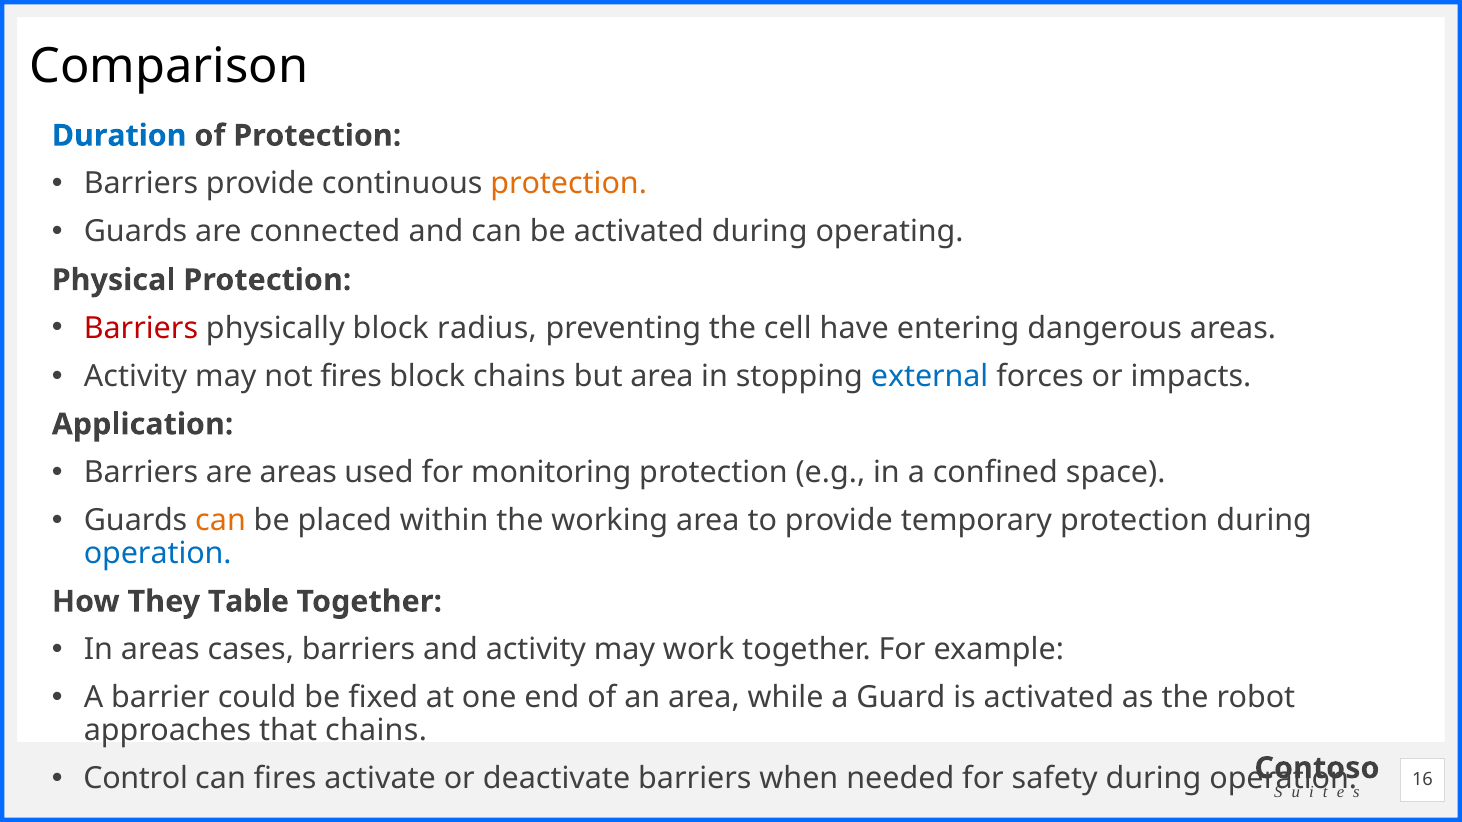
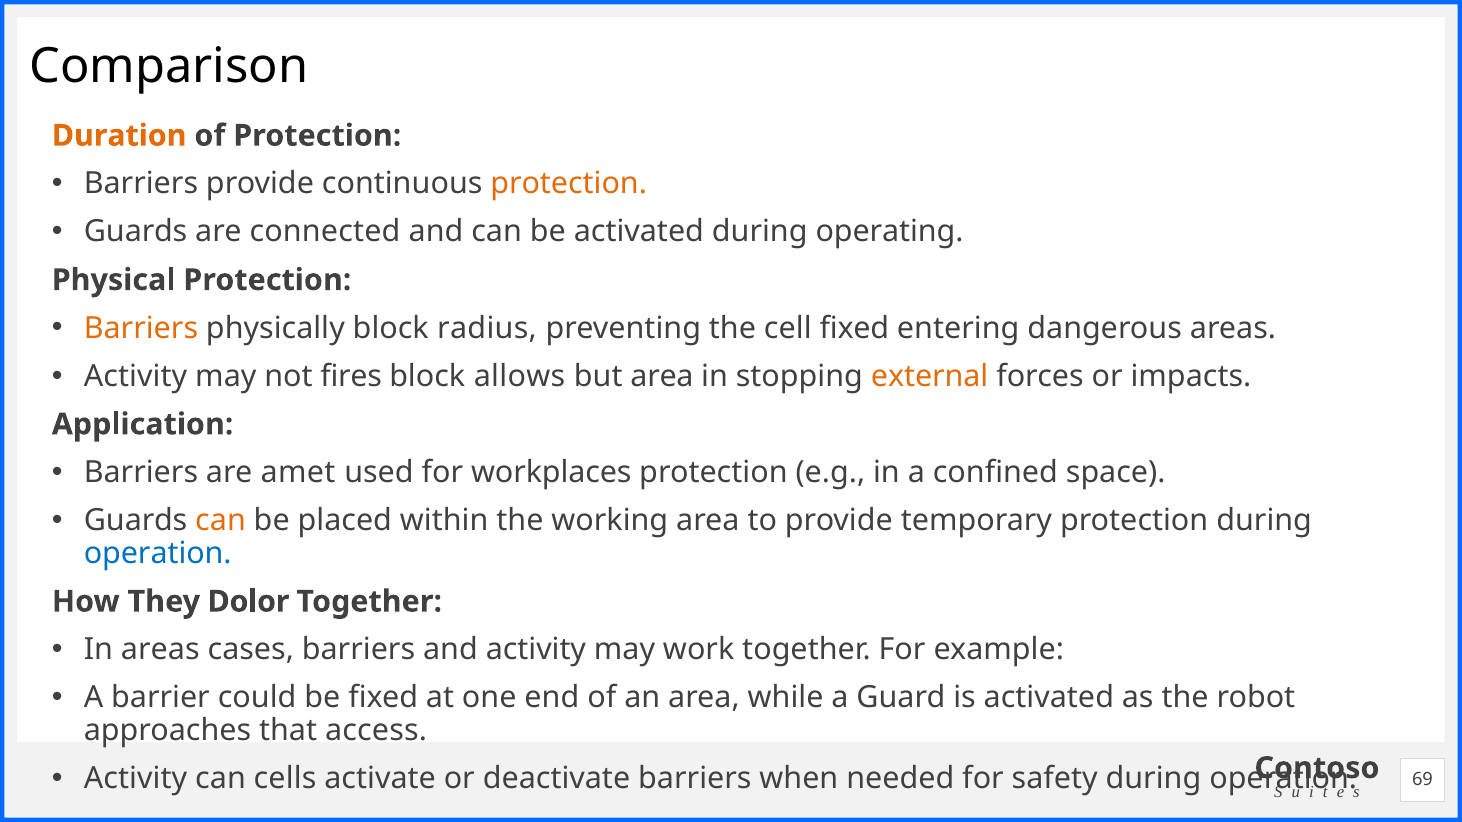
Duration colour: blue -> orange (119, 136)
Barriers colour: red -> orange (141, 328)
cell have: have -> fixed (854, 328)
block chains: chains -> allows (519, 376)
external colour: blue -> orange (930, 376)
are areas: areas -> amet (298, 473)
monitoring: monitoring -> workplaces (551, 473)
Table: Table -> Dolor (248, 602)
that chains: chains -> access (376, 731)
Control: Control -> Activity (135, 779)
can fires: fires -> cells (285, 779)
16: 16 -> 69 (1422, 780)
